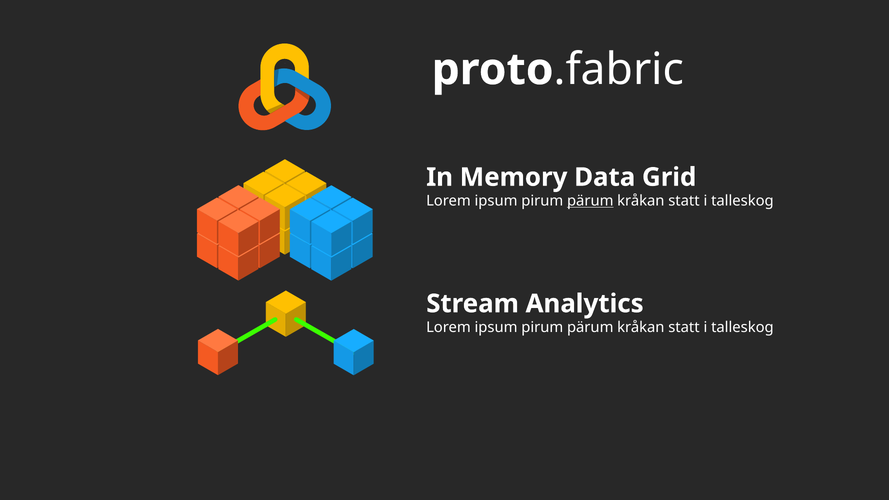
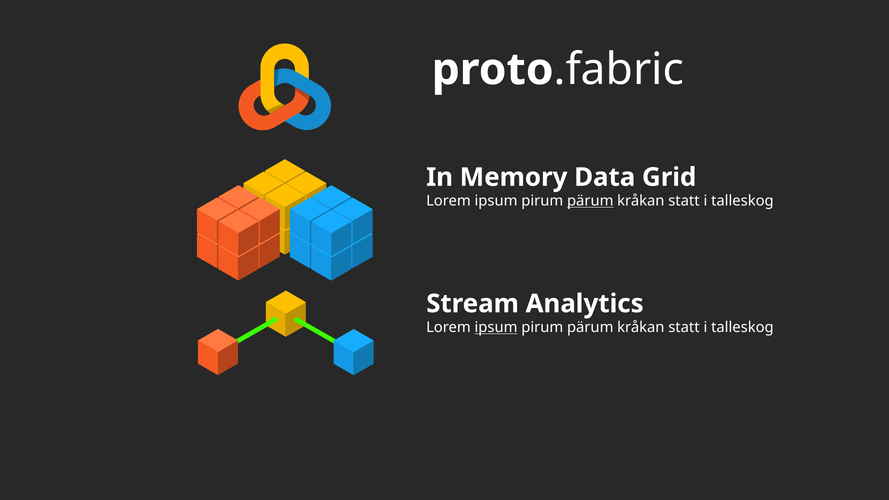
ipsum underline: none -> present (496, 327)
